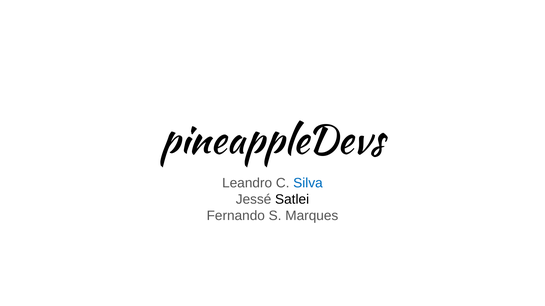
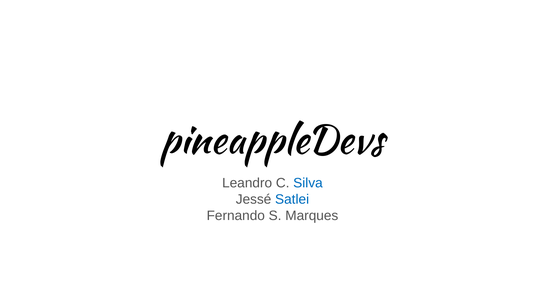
Satlei colour: black -> blue (292, 200)
